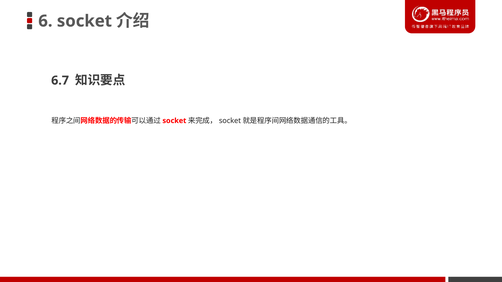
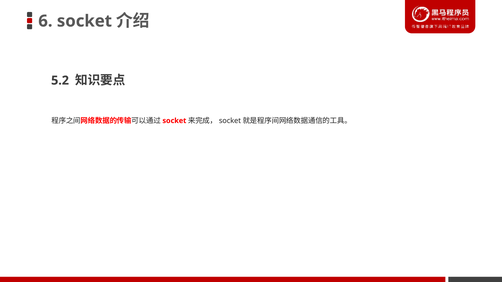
6.7: 6.7 -> 5.2 (60, 81)
